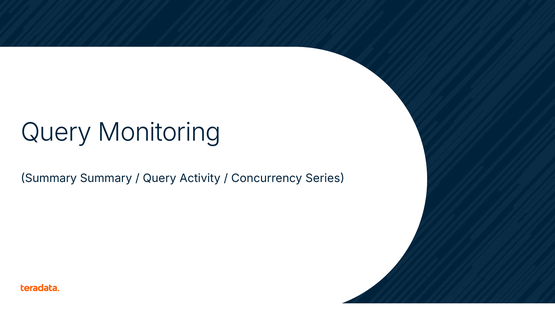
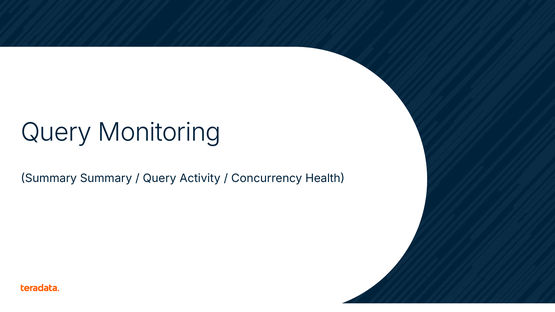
Series: Series -> Health (325, 178)
